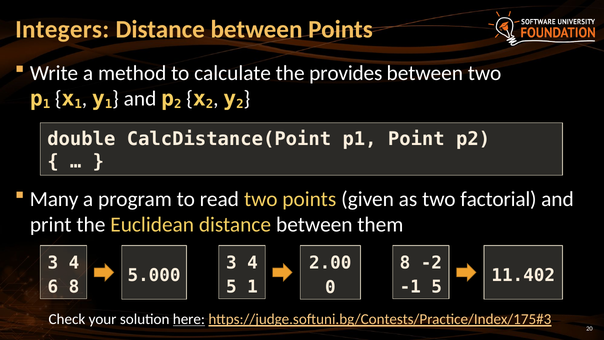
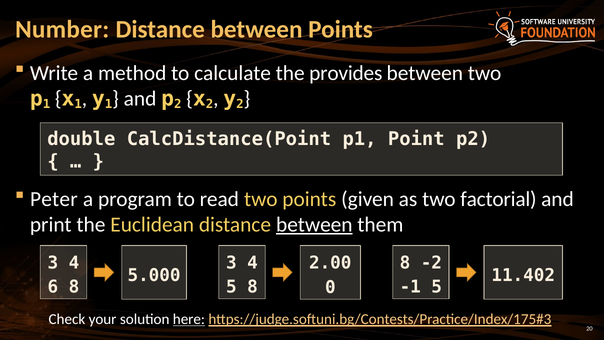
Integers: Integers -> Number (62, 29)
Many: Many -> Peter (54, 199)
between underline: none -> present (314, 225)
5 1: 1 -> 8 (252, 287)
